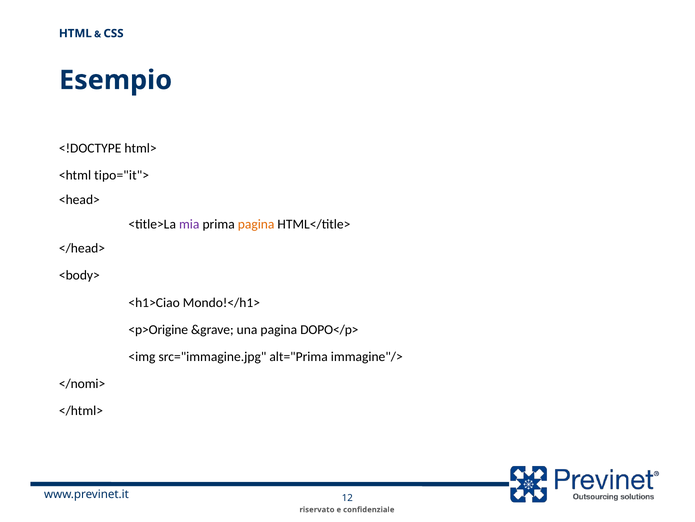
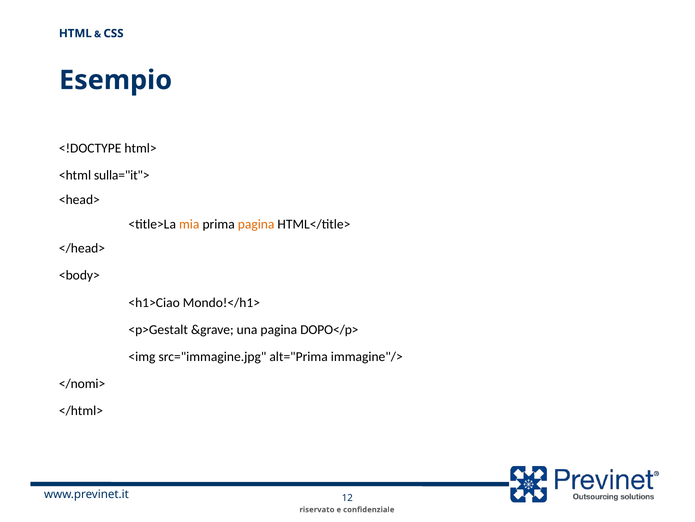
tipo="it">: tipo="it"> -> sulla="it"> (122, 175)
mia colour: purple -> orange (189, 224)
<p>Origine: <p>Origine -> <p>Gestalt (158, 329)
